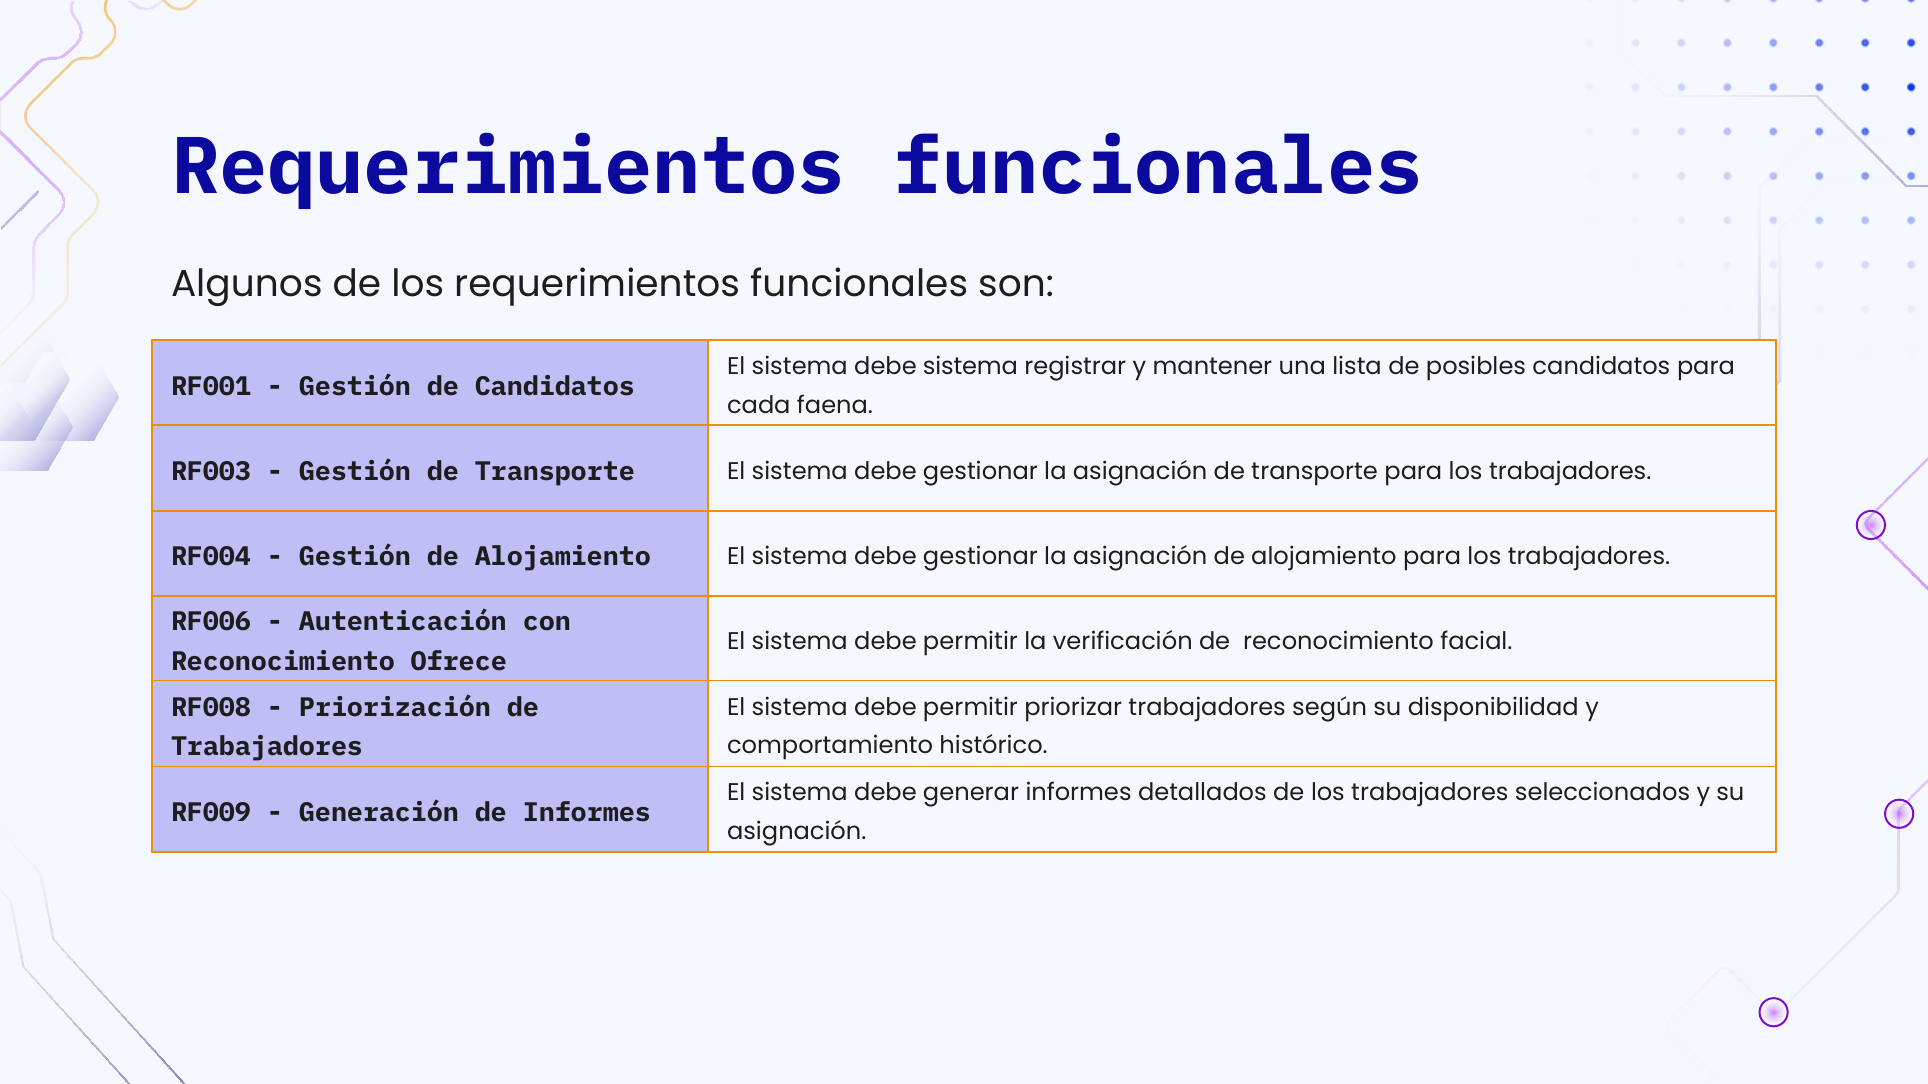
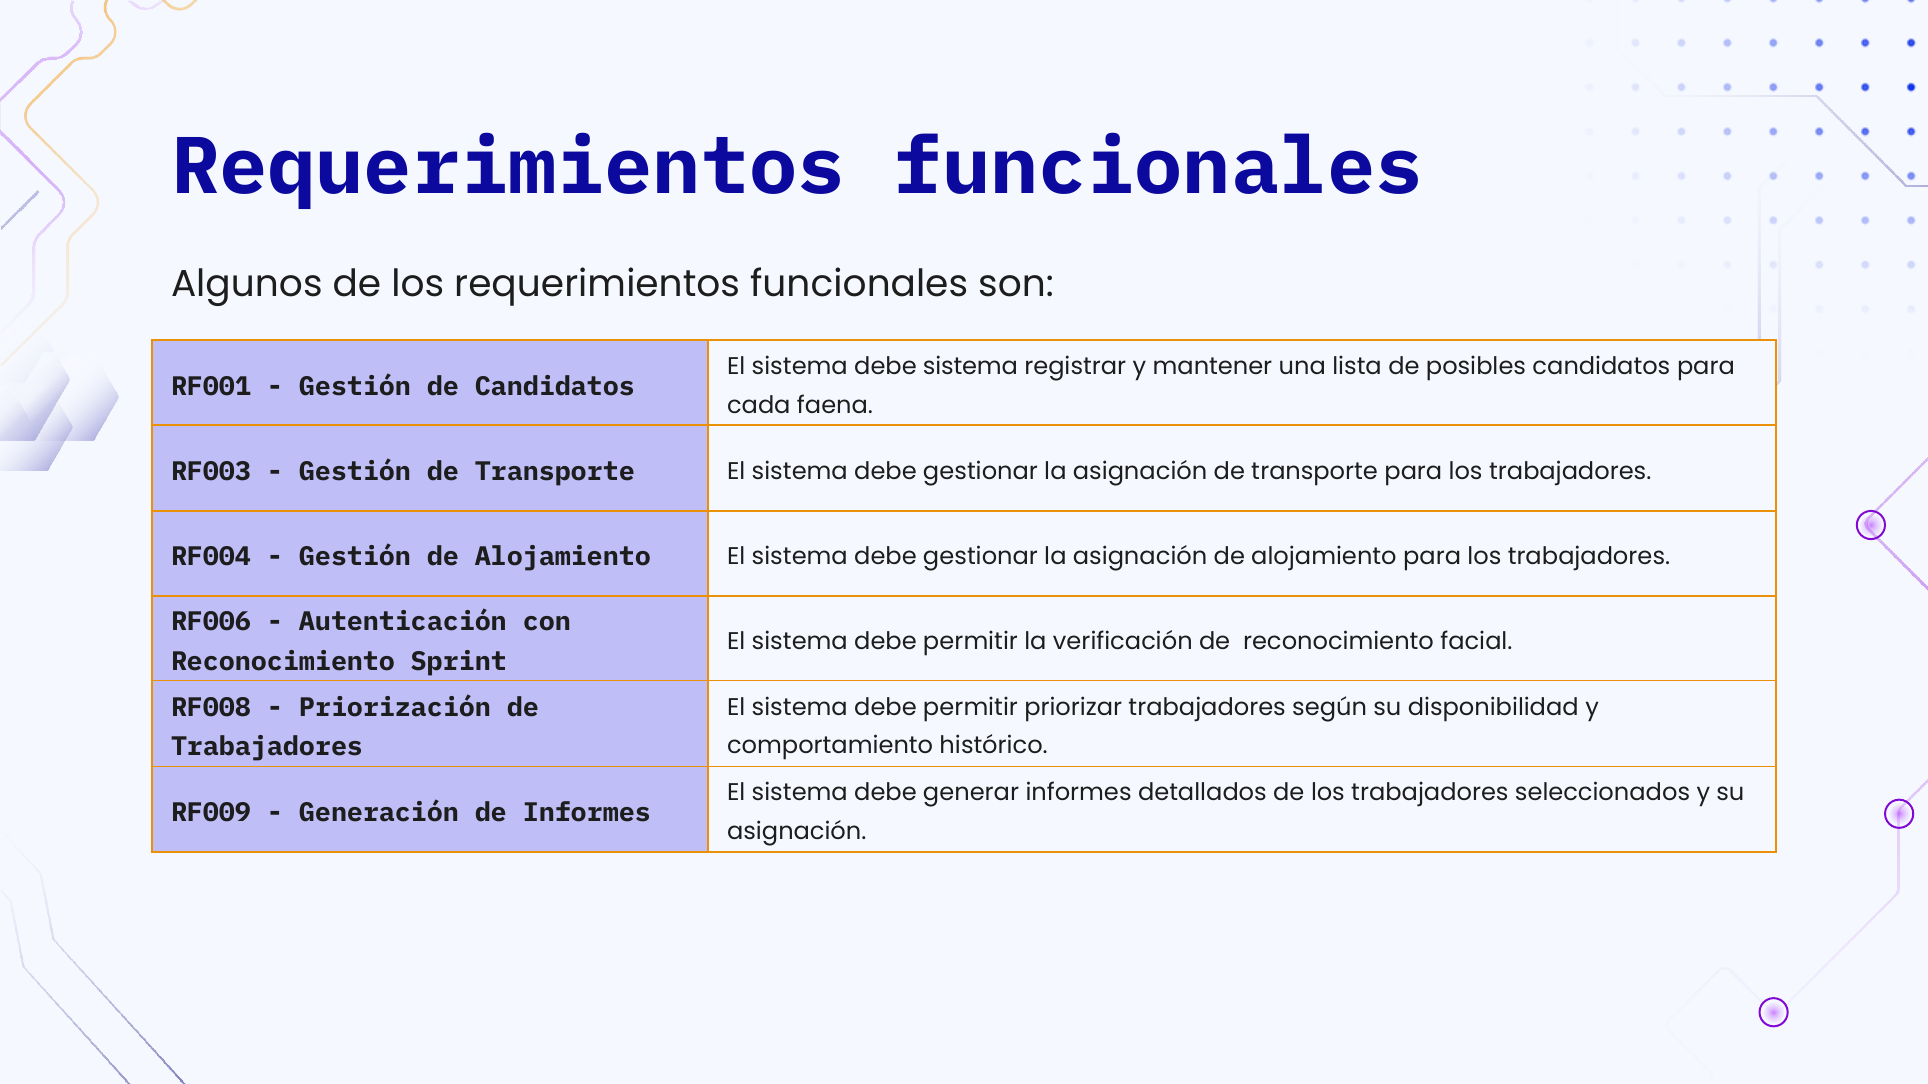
Ofrece: Ofrece -> Sprint (459, 662)
